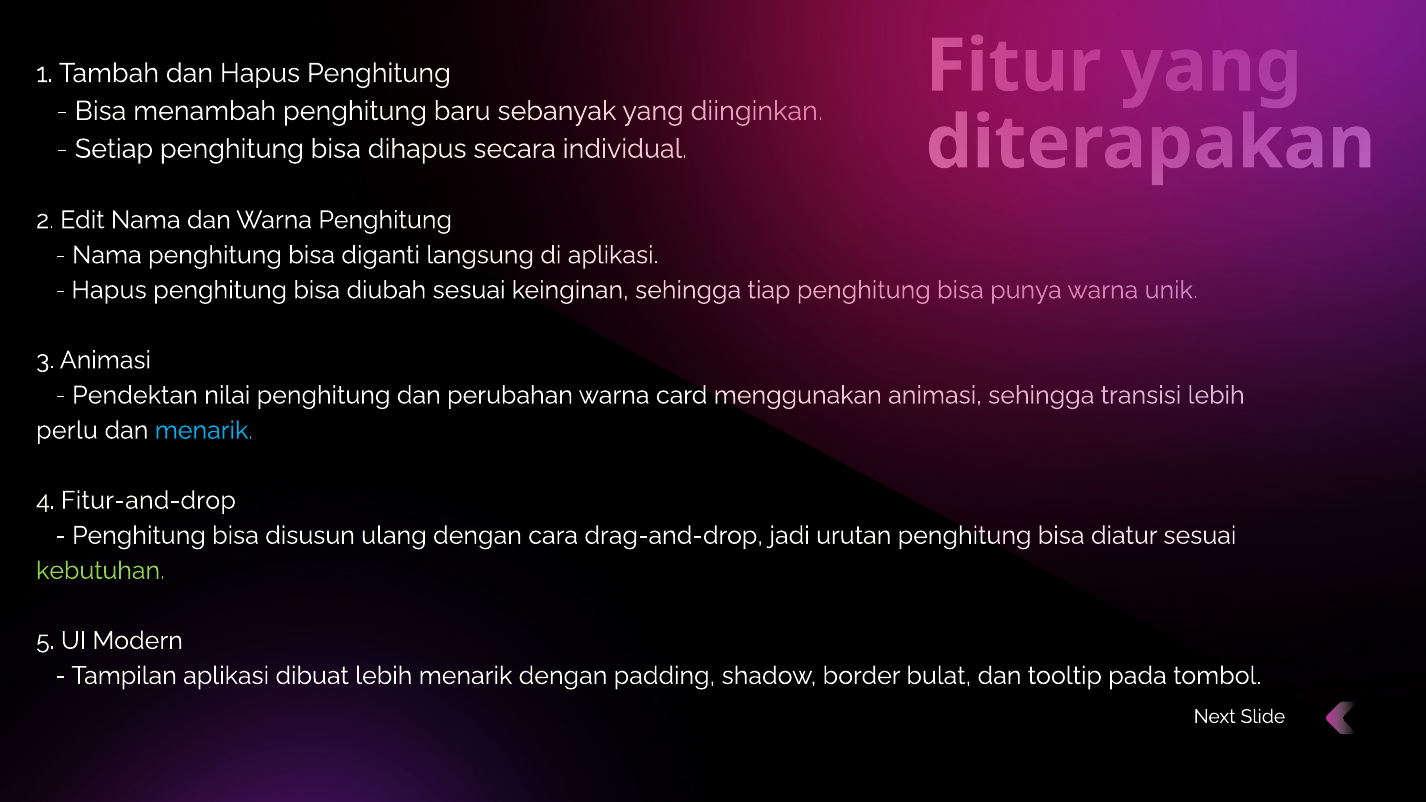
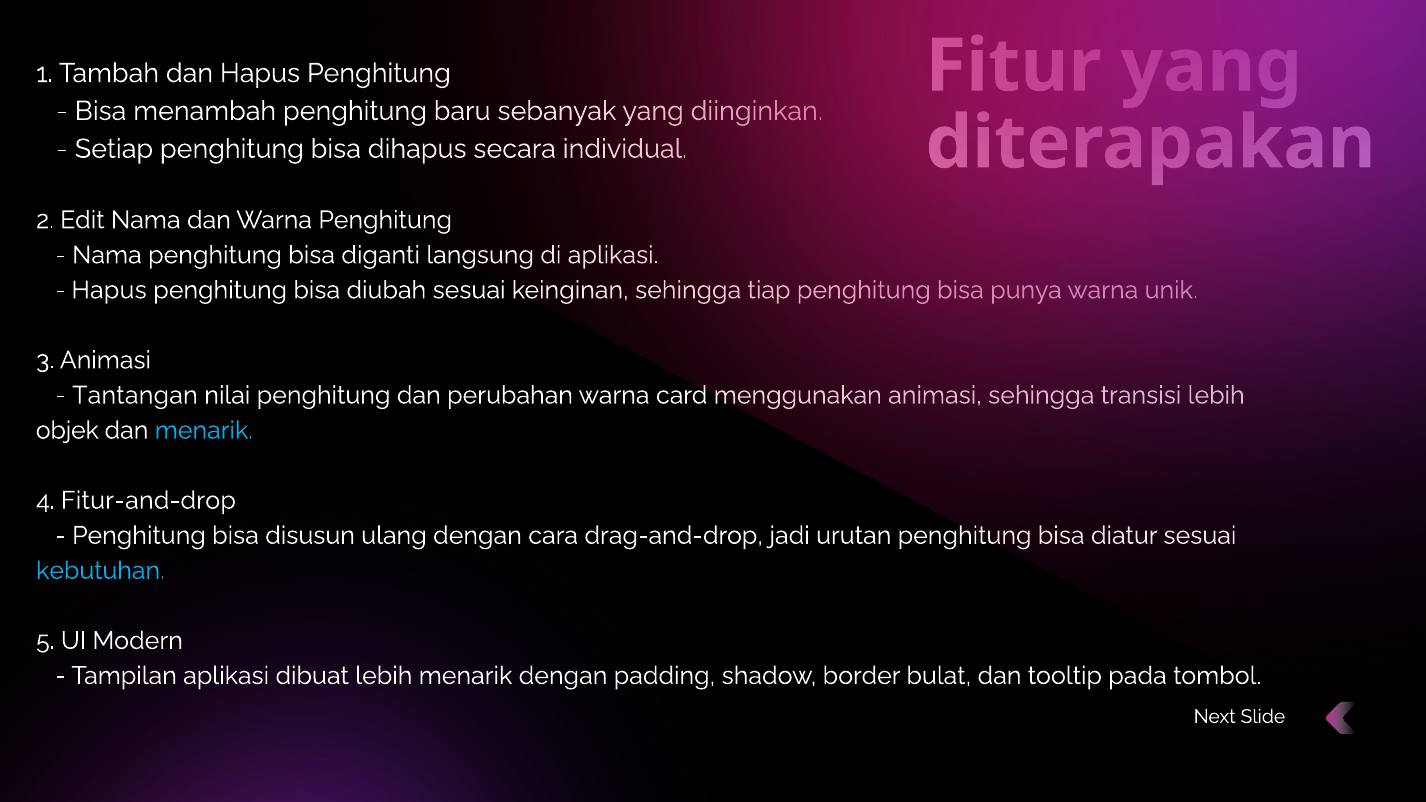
Pendektan: Pendektan -> Tantangan (135, 395)
perlu: perlu -> objek (67, 430)
kebutuhan colour: light green -> light blue (100, 571)
